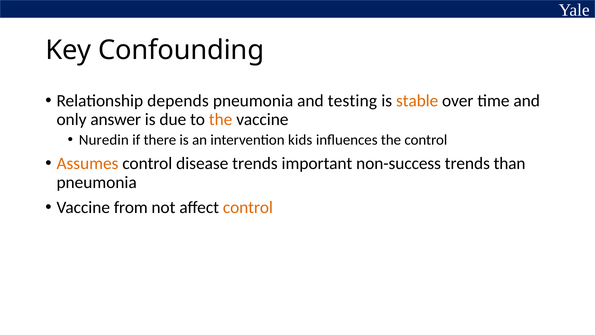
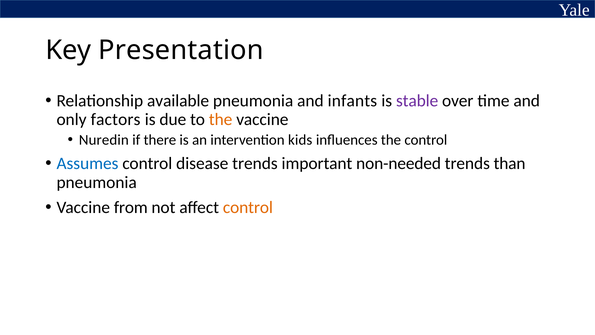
Confounding: Confounding -> Presentation (181, 50)
depends: depends -> available (178, 101)
testing: testing -> infants (352, 101)
stable colour: orange -> purple (417, 101)
answer: answer -> factors (116, 119)
Assumes colour: orange -> blue (87, 163)
non-success: non-success -> non-needed (399, 163)
